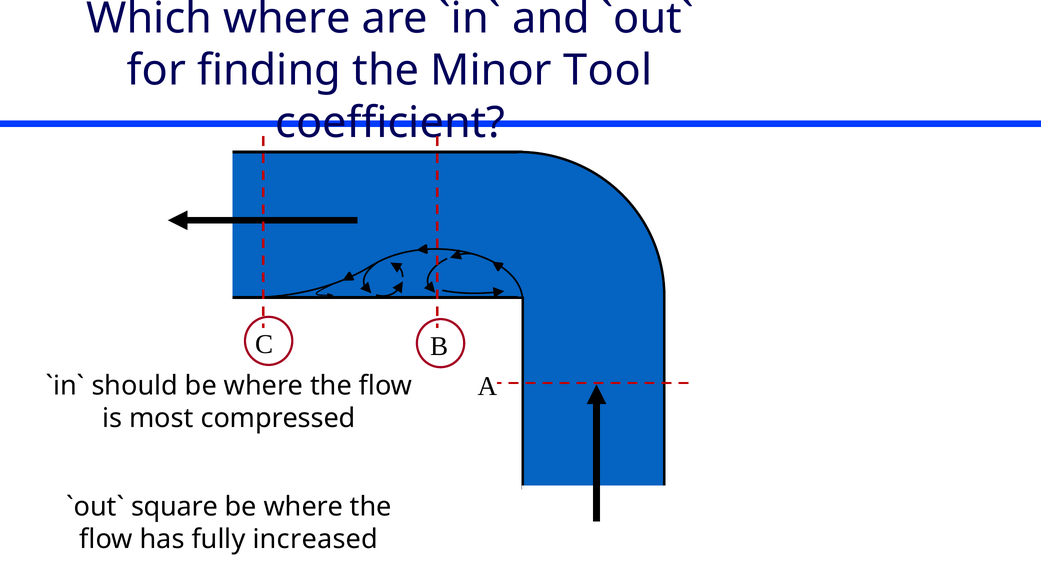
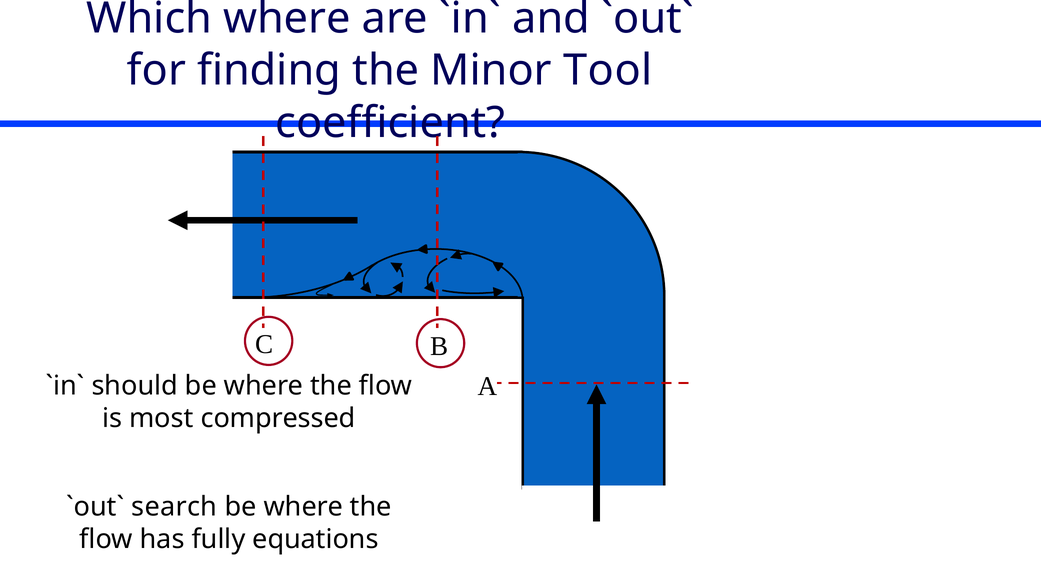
square: square -> search (174, 506)
increased: increased -> equations (315, 539)
